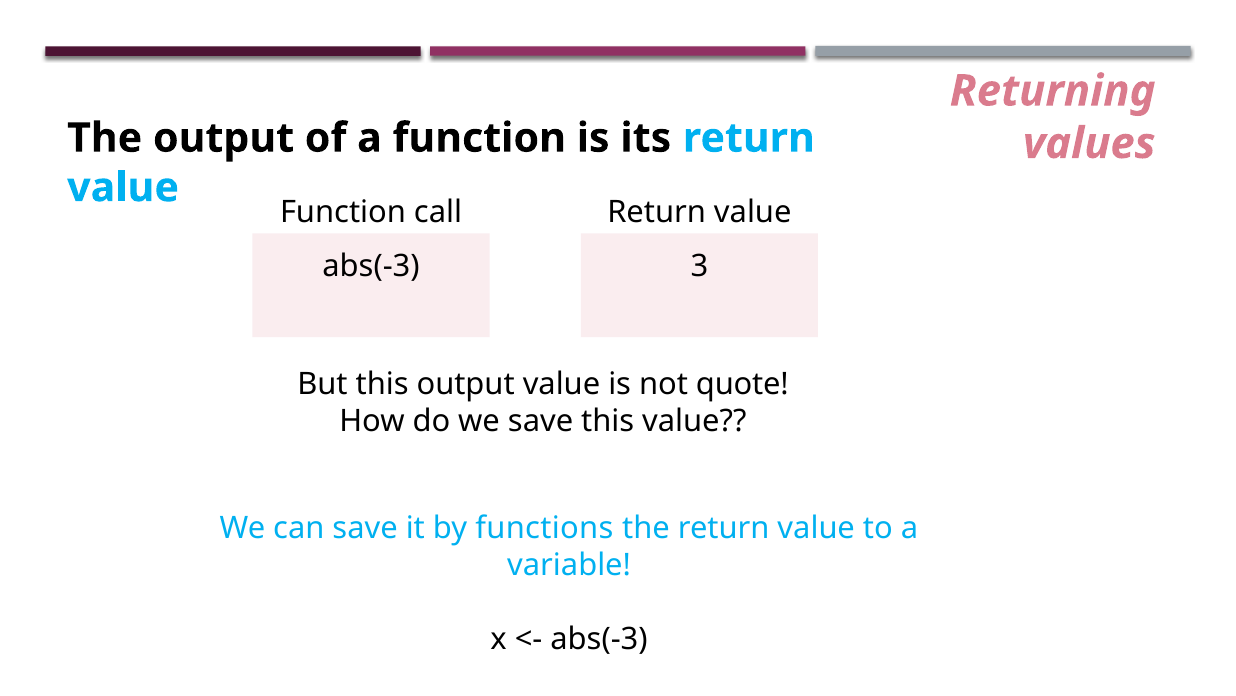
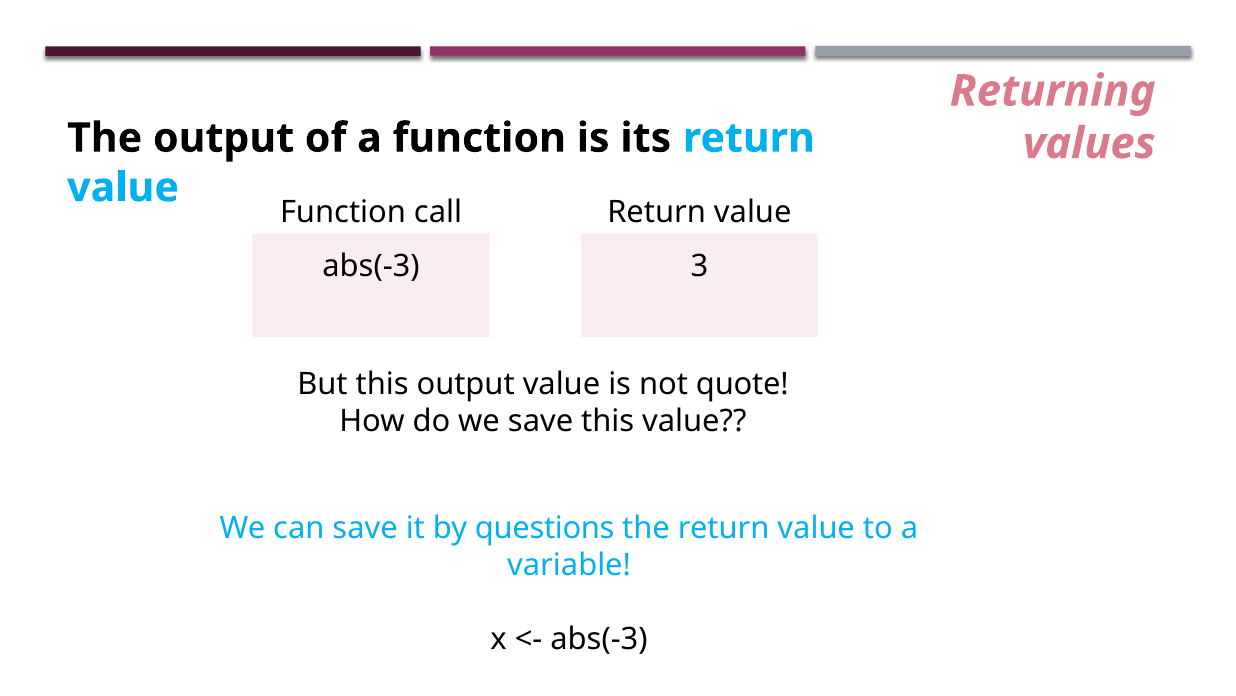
functions: functions -> questions (545, 528)
